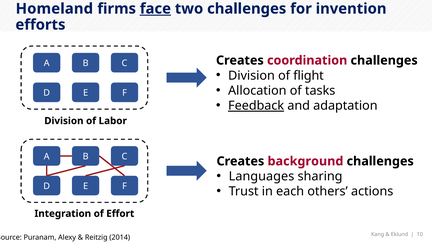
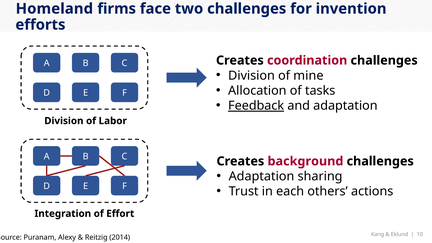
face underline: present -> none (155, 9)
flight: flight -> mine (308, 76)
Languages: Languages -> Adaptation (262, 176)
